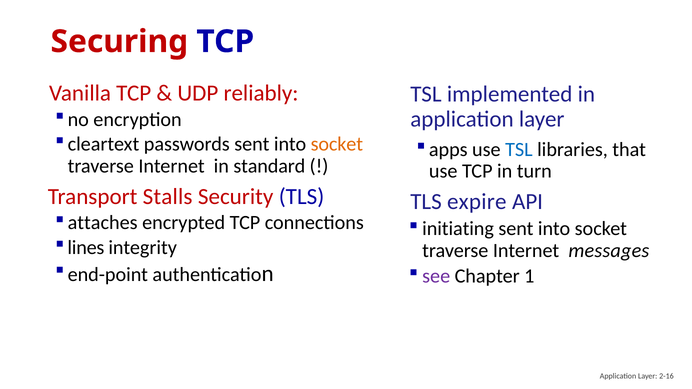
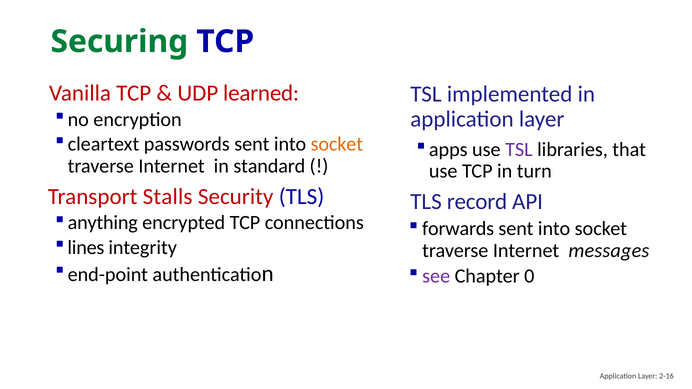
Securing colour: red -> green (119, 42)
reliably: reliably -> learned (261, 93)
TSL colour: blue -> purple (519, 150)
expire: expire -> record (477, 202)
attaches: attaches -> anything (103, 223)
initiating: initiating -> forwards (458, 229)
1: 1 -> 0 (529, 276)
